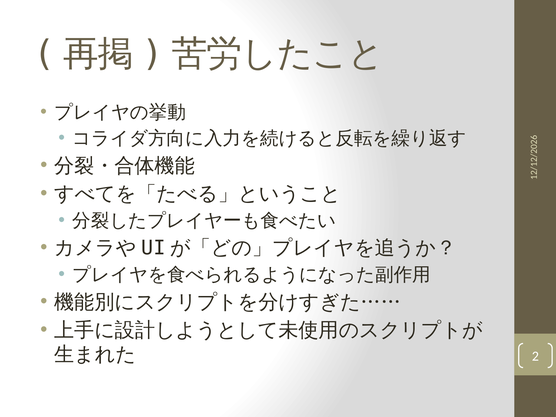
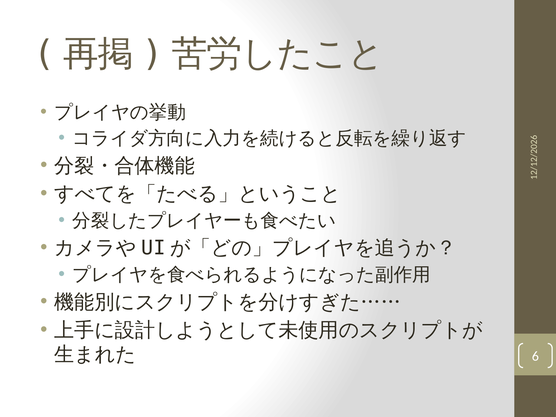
2: 2 -> 6 (535, 356)
